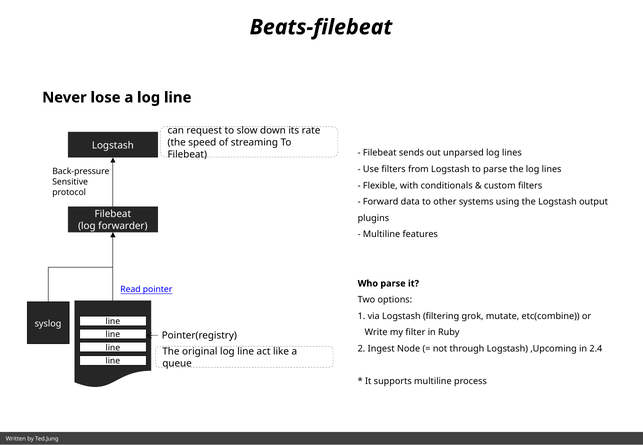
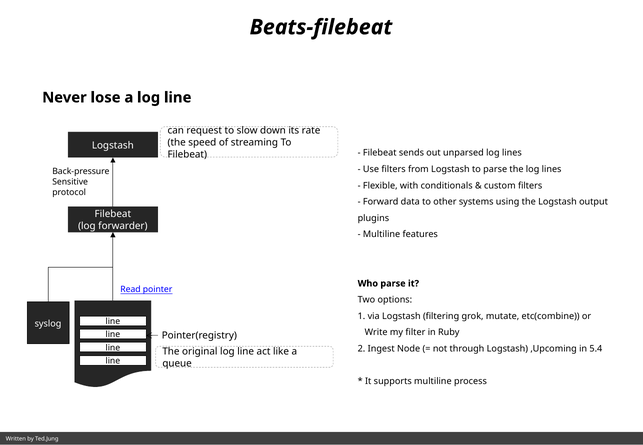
2.4: 2.4 -> 5.4 (596, 349)
